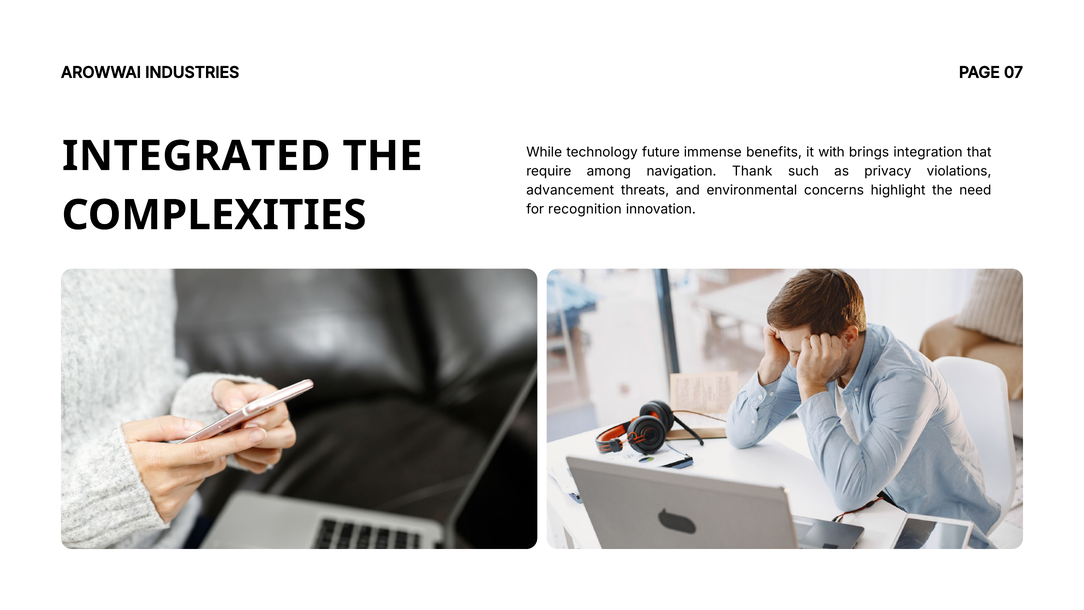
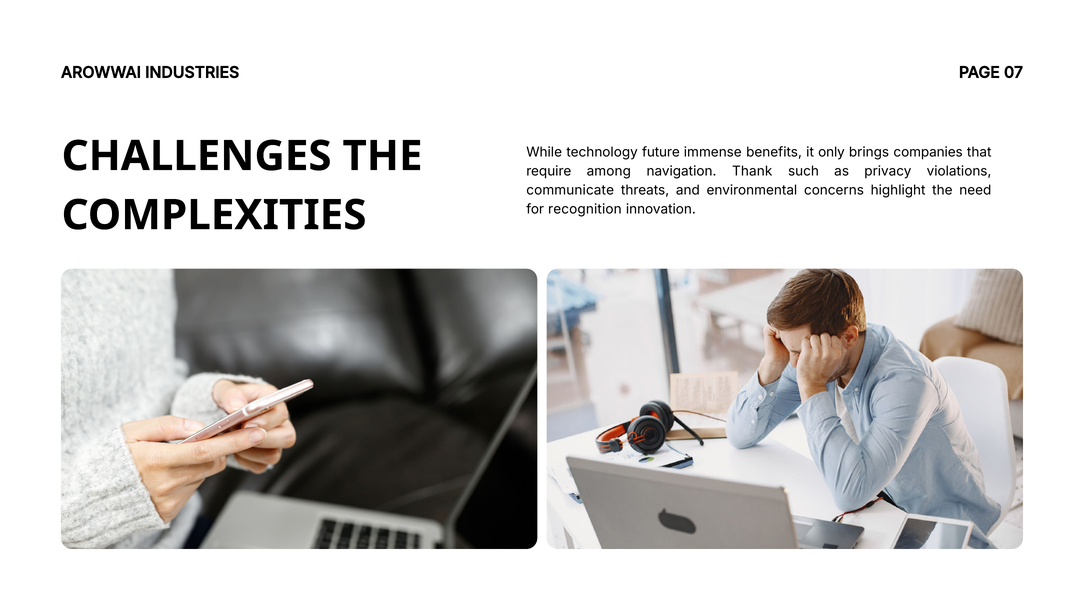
with: with -> only (832, 152)
integration: integration -> companies (928, 152)
INTEGRATED: INTEGRATED -> CHALLENGES (197, 156)
advancement: advancement -> communicate (570, 190)
